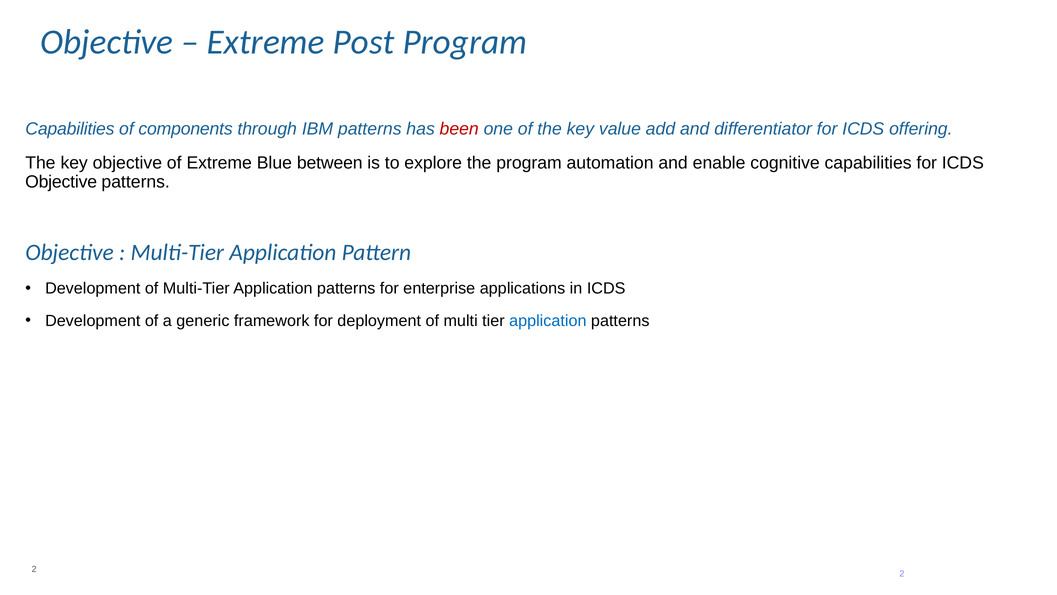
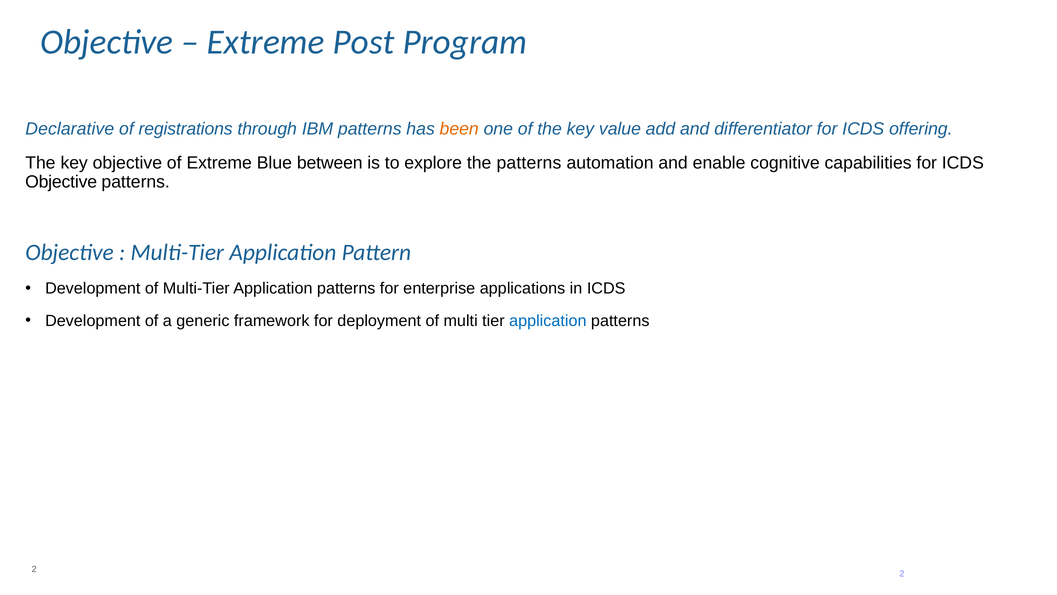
Capabilities: Capabilities -> Declarative (70, 129)
components: components -> registrations (186, 129)
been colour: red -> orange (459, 129)
the program: program -> patterns (529, 163)
